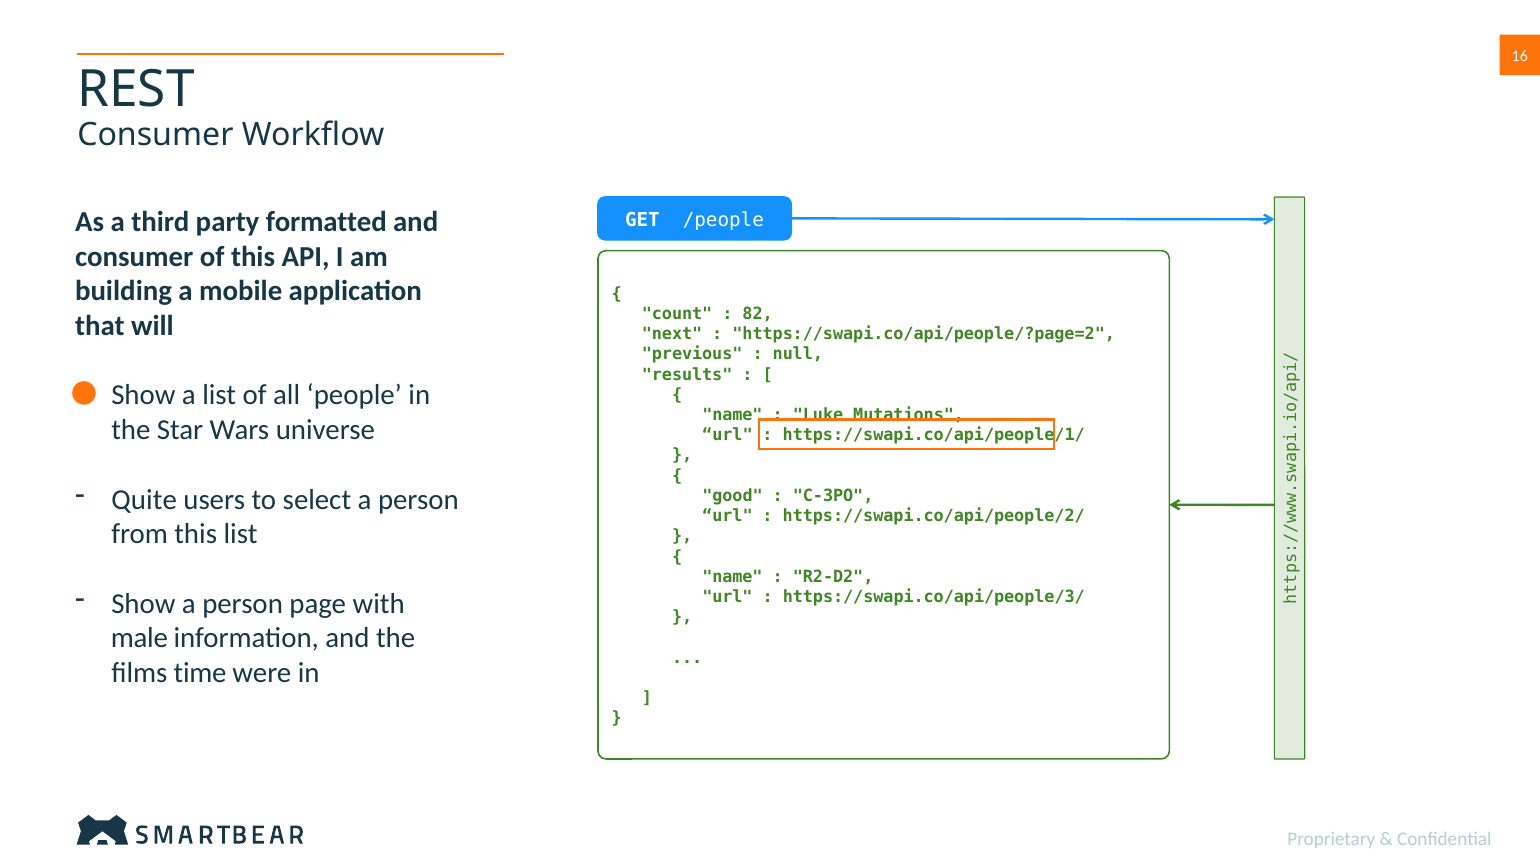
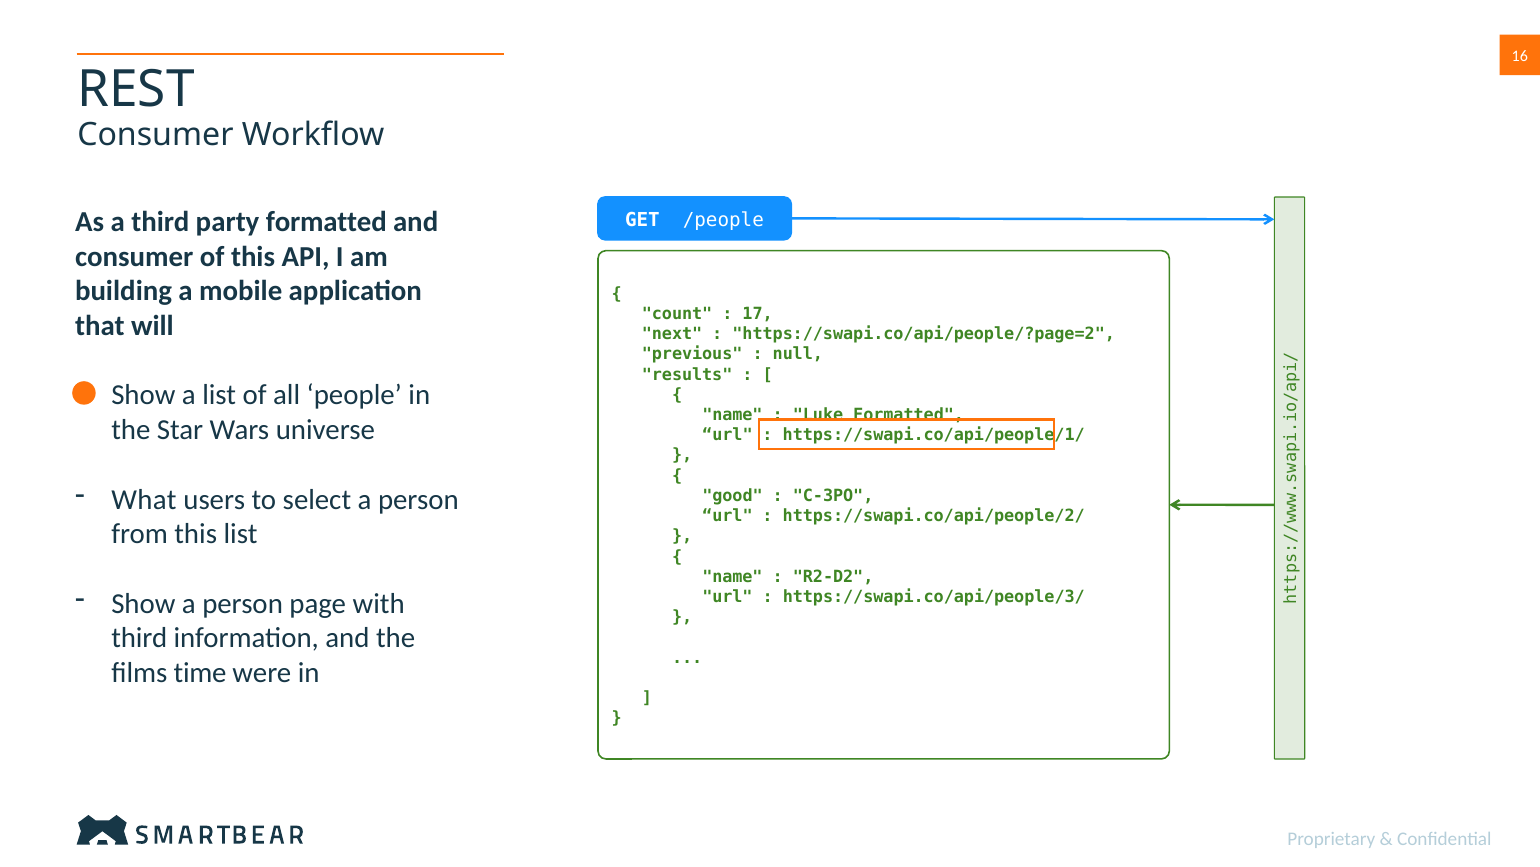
82: 82 -> 17 (758, 314)
Luke Mutations: Mutations -> Formatted (909, 415)
Quite: Quite -> What (144, 499)
male: male -> third (139, 638)
